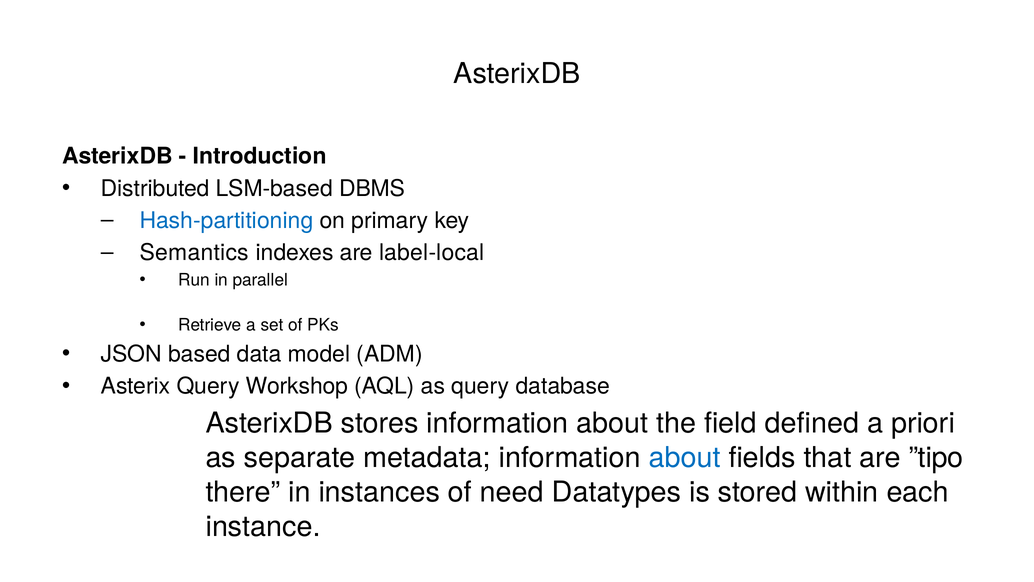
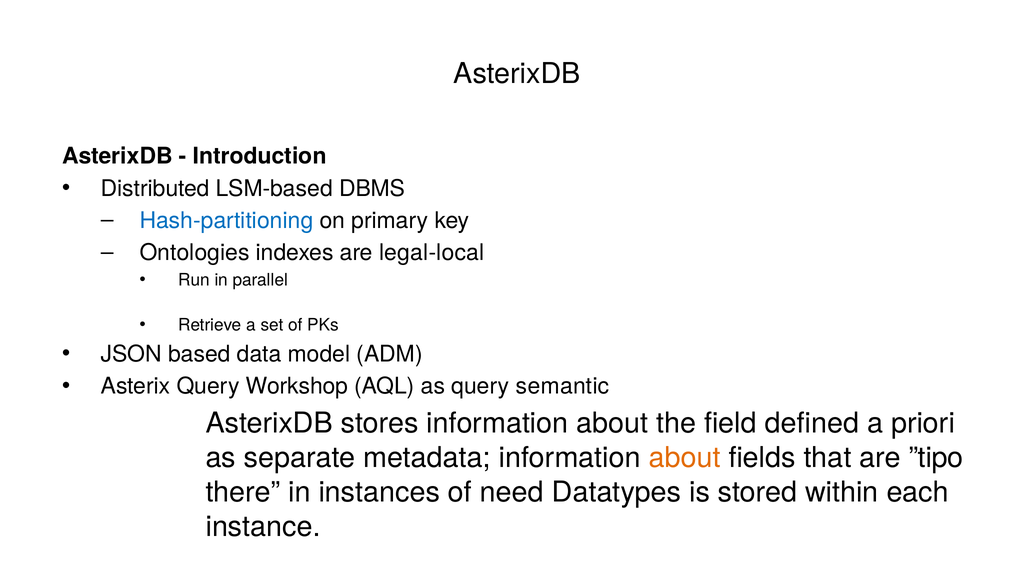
Semantics: Semantics -> Ontologies (195, 253)
label-local: label-local -> legal-local (432, 253)
database: database -> semantic (563, 386)
about colour: blue -> orange (685, 458)
